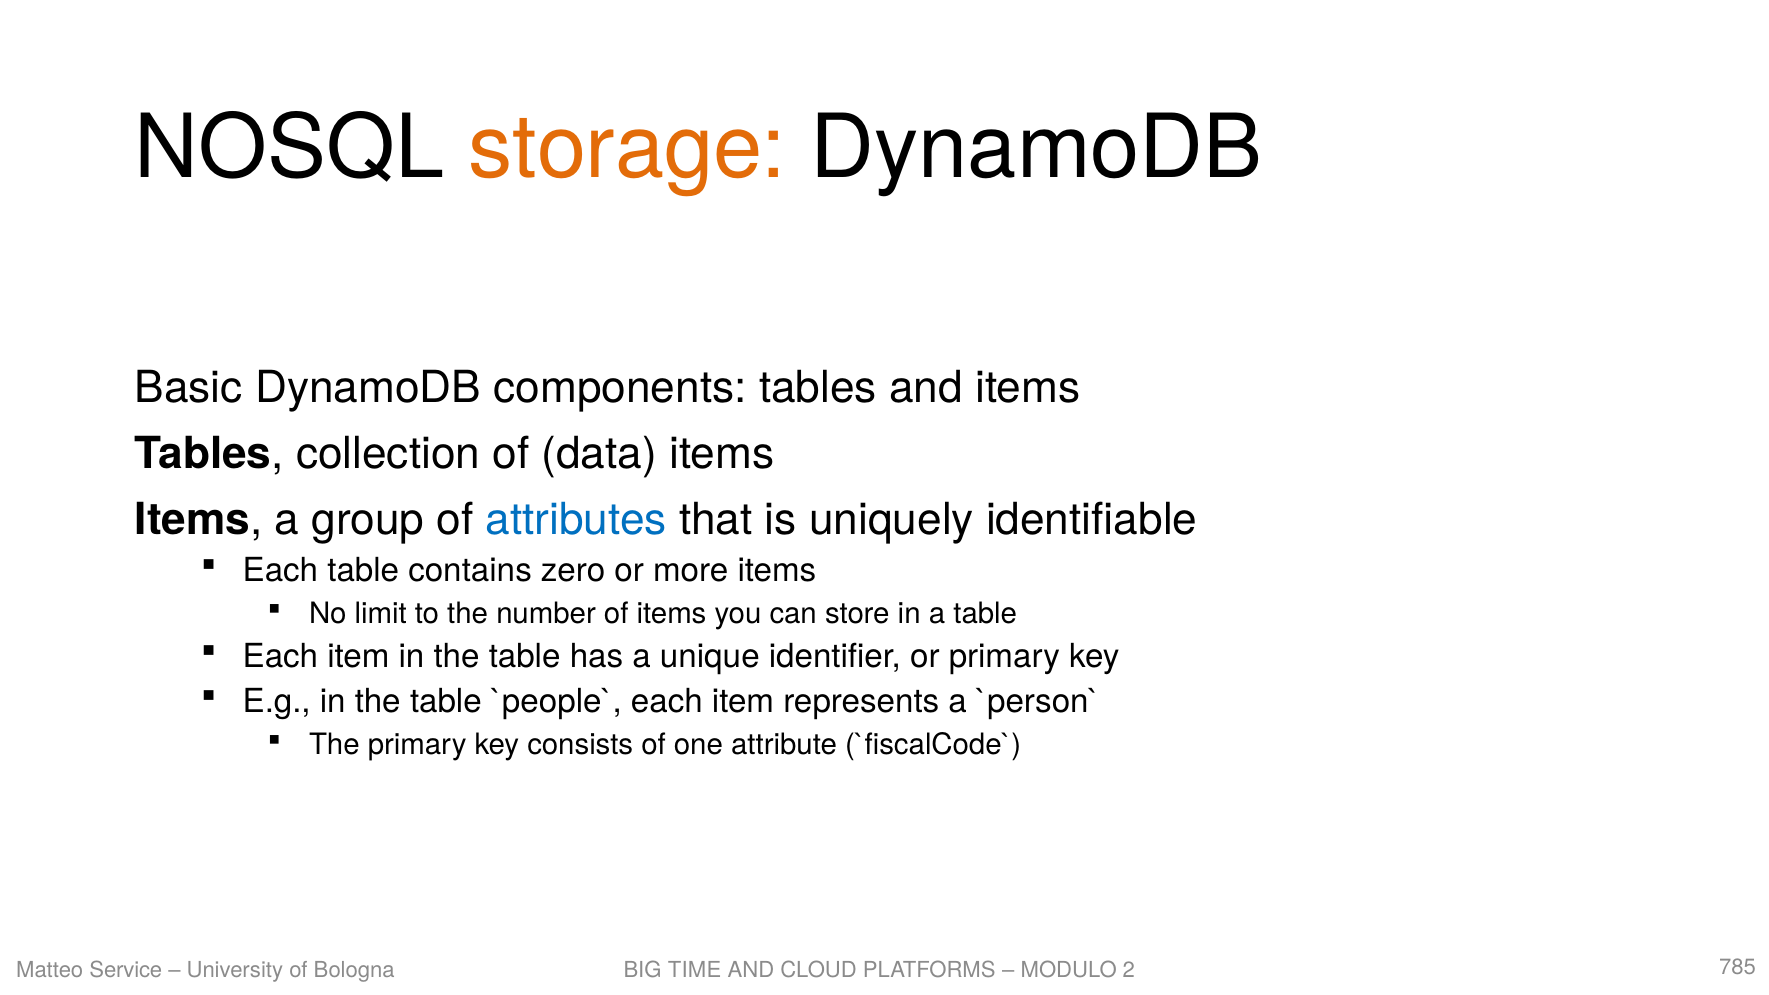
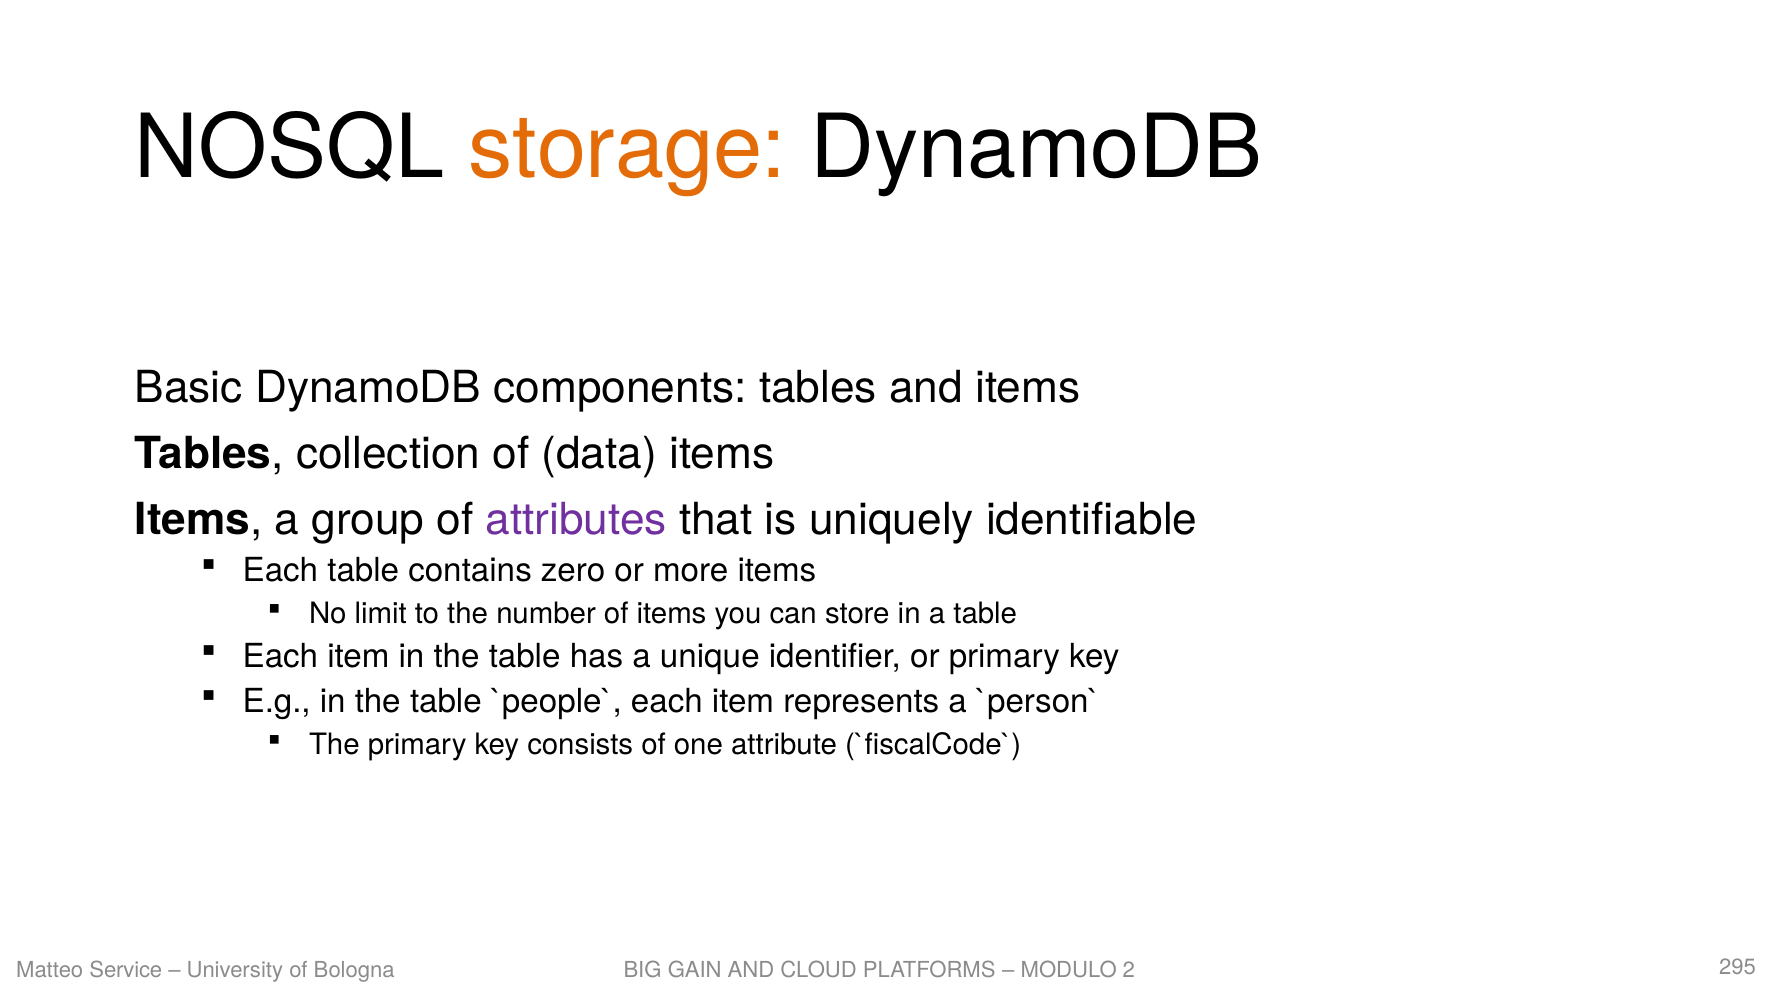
attributes colour: blue -> purple (576, 520)
TIME: TIME -> GAIN (695, 970)
785: 785 -> 295 (1737, 968)
